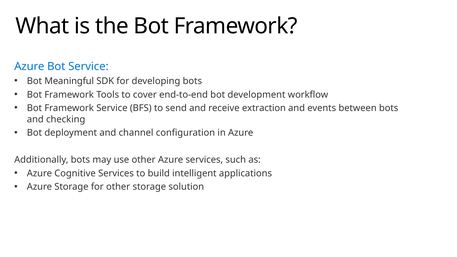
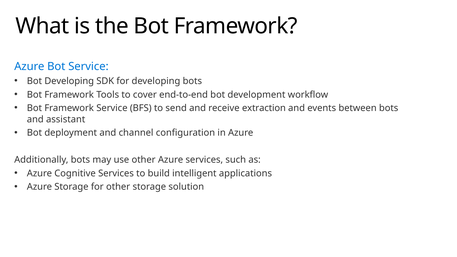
Bot Meaningful: Meaningful -> Developing (69, 81)
checking: checking -> assistant (66, 119)
